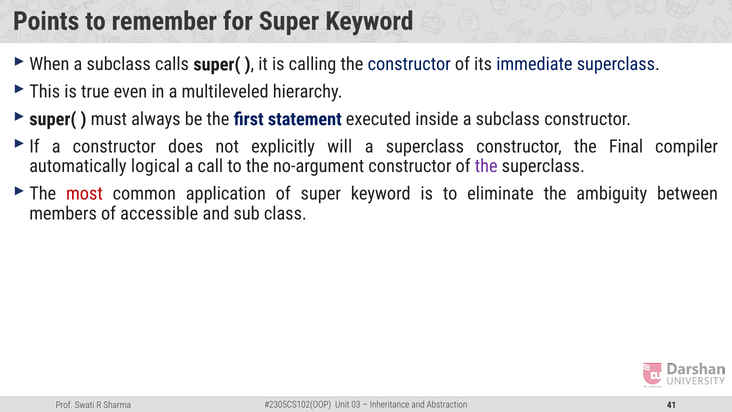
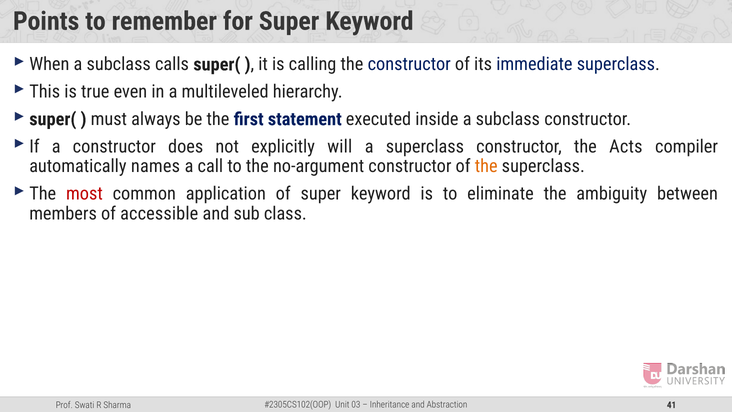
Final: Final -> Acts (626, 147)
logical: logical -> names (156, 166)
the colour: purple -> orange (486, 166)
